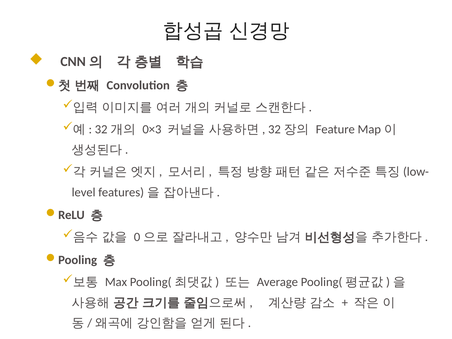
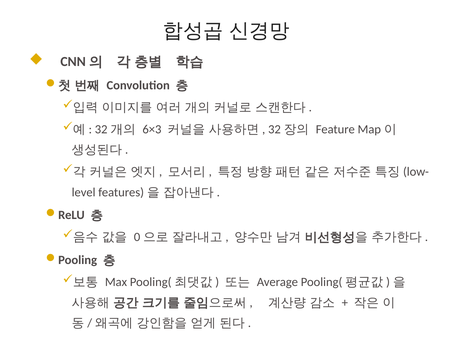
0×3: 0×3 -> 6×3 (152, 129)
